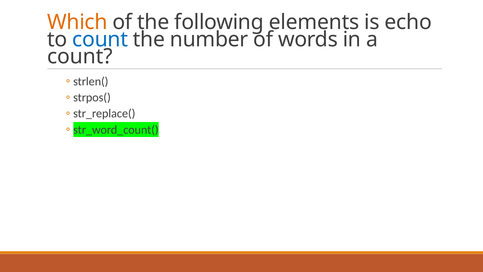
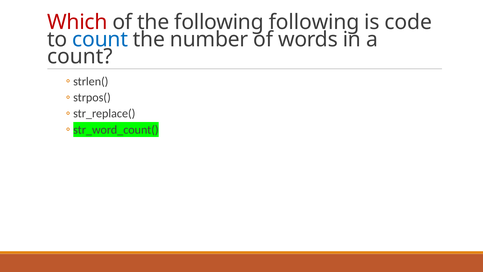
Which colour: orange -> red (77, 22)
following elements: elements -> following (314, 22)
echo: echo -> code (408, 22)
